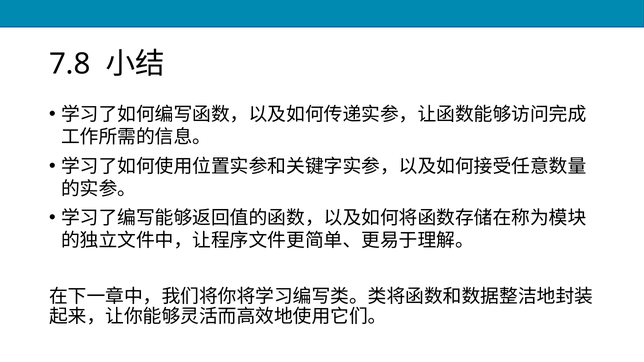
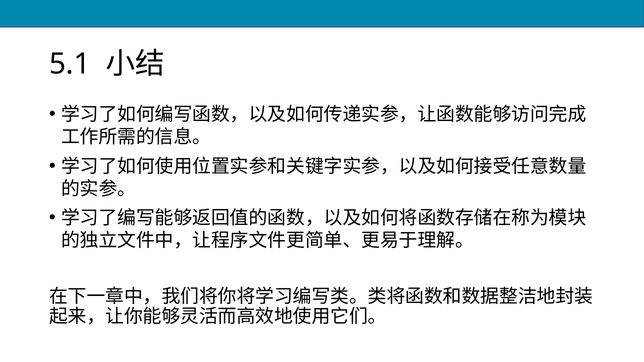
7.8: 7.8 -> 5.1 (70, 64)
